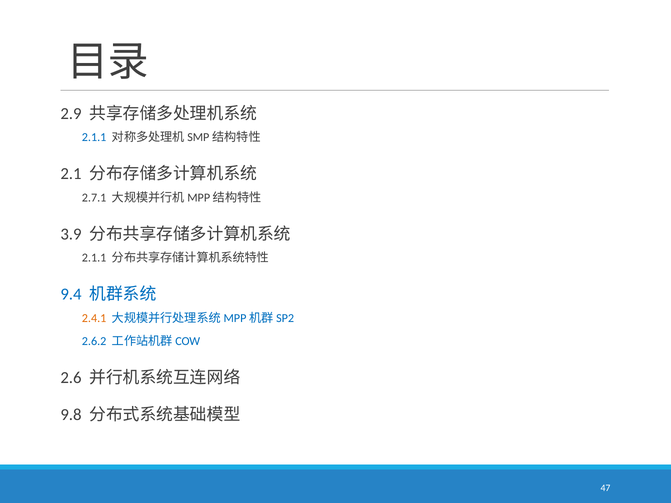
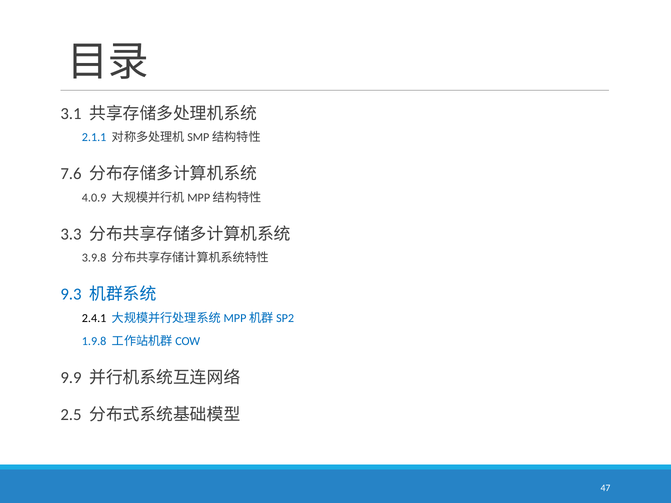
2.9: 2.9 -> 3.1 (71, 114)
2.1: 2.1 -> 7.6 (71, 174)
2.7.1: 2.7.1 -> 4.0.9 (94, 198)
3.9: 3.9 -> 3.3 (71, 234)
2.1.1: 2.1.1 -> 3.9.8 (94, 258)
9.4: 9.4 -> 9.3 (71, 295)
2.4.1 colour: orange -> black (94, 318)
2.6.2: 2.6.2 -> 1.9.8 (94, 341)
2.6: 2.6 -> 9.9 (71, 378)
9.8: 9.8 -> 2.5 (71, 415)
